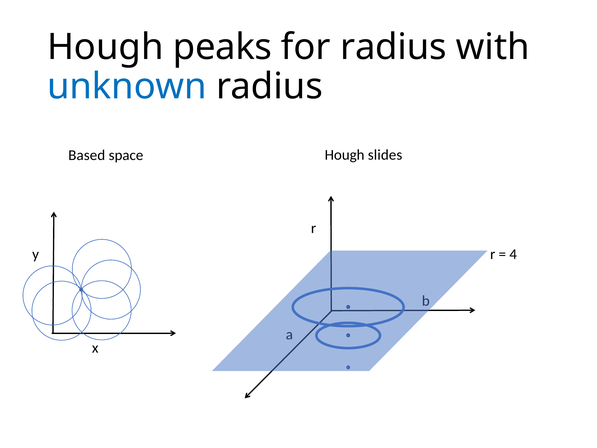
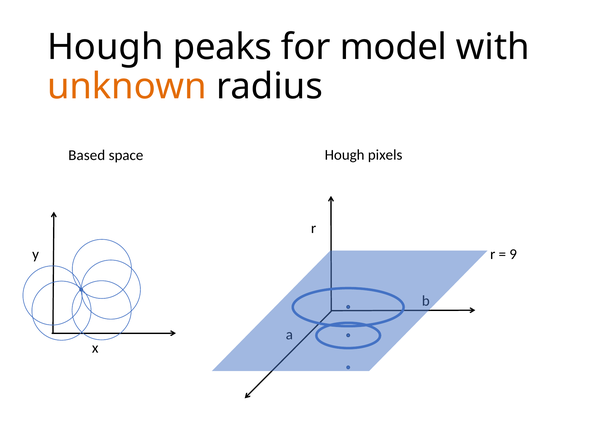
for radius: radius -> model (393, 47)
unknown colour: blue -> orange (127, 87)
slides: slides -> pixels (385, 155)
4: 4 -> 9 (513, 254)
